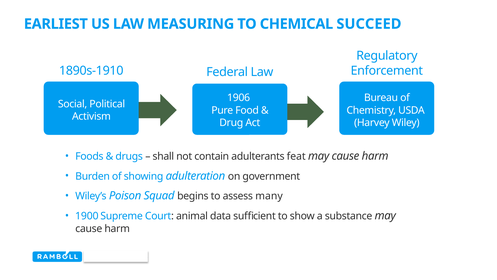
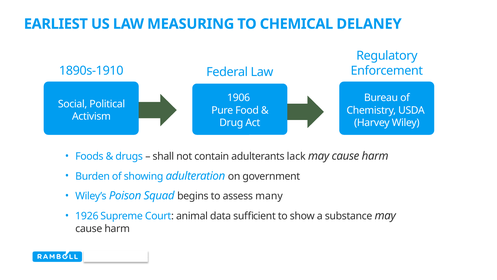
SUCCEED: SUCCEED -> DELANEY (369, 24)
feat: feat -> lack (296, 156)
1900: 1900 -> 1926 (87, 216)
